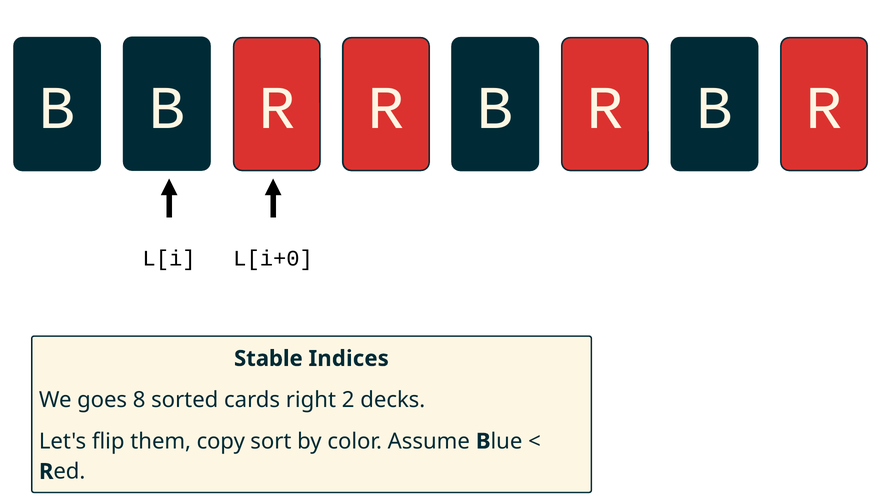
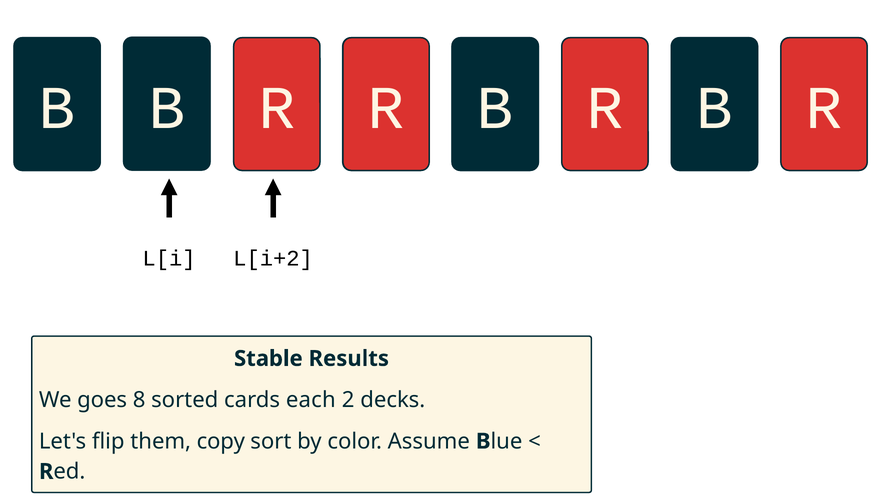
L[i+0: L[i+0 -> L[i+2 (273, 258)
Indices: Indices -> Results (349, 358)
right: right -> each (311, 400)
